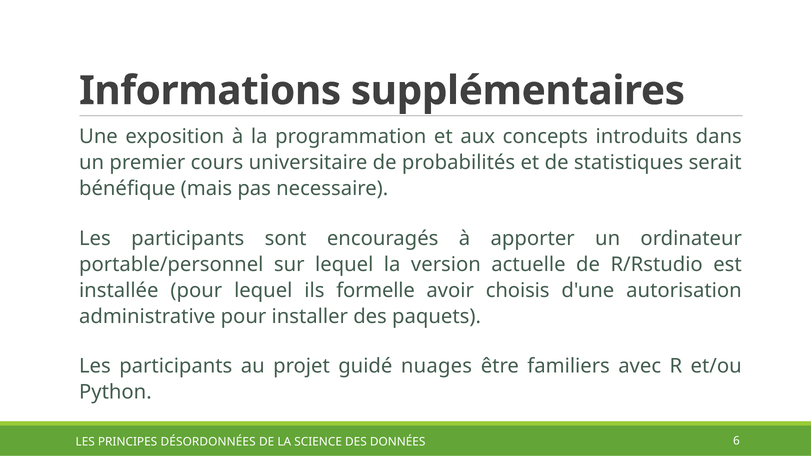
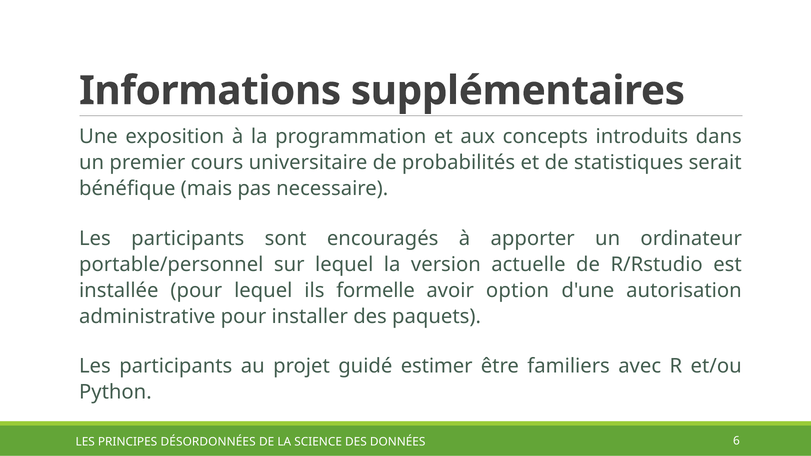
choisis: choisis -> option (518, 291)
nuages: nuages -> estimer (437, 366)
